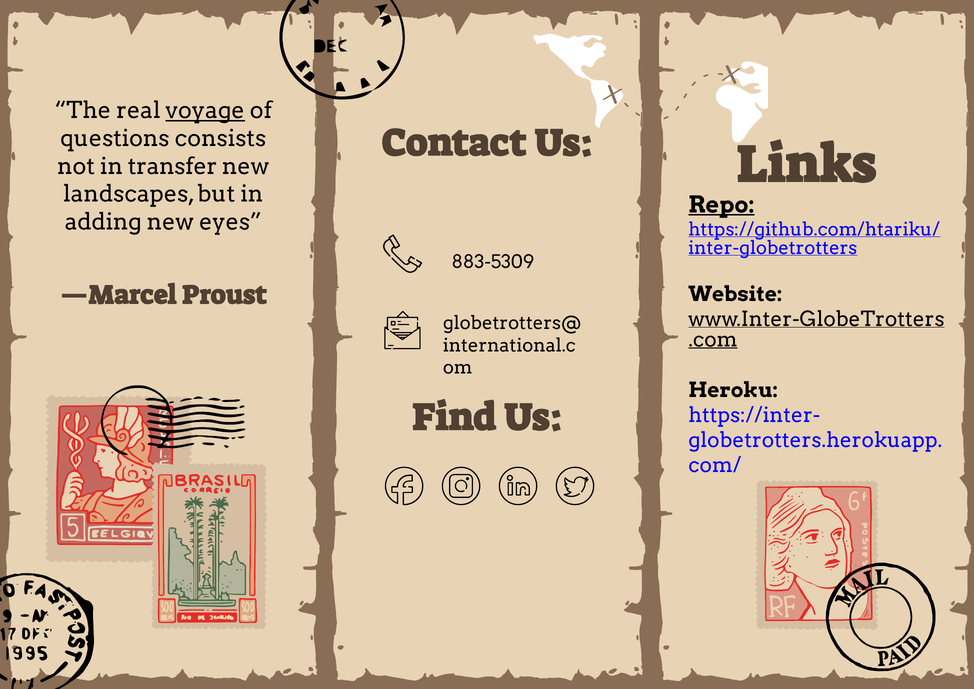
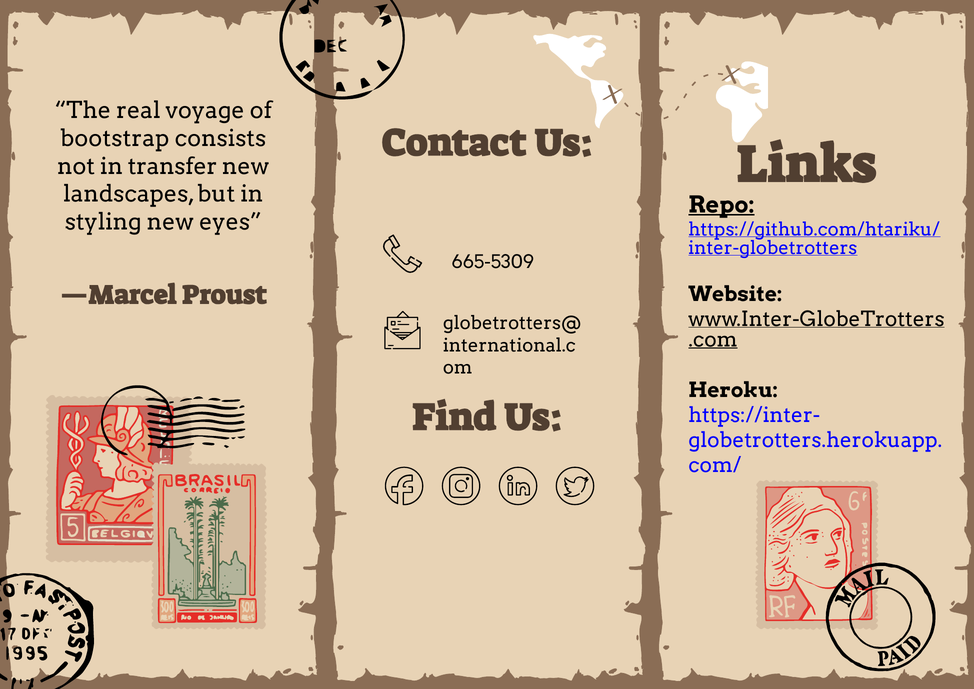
voyage underline: present -> none (205, 111)
questions: questions -> bootstrap (115, 139)
adding: adding -> styling (103, 222)
883-5309: 883-5309 -> 665-5309 (493, 262)
